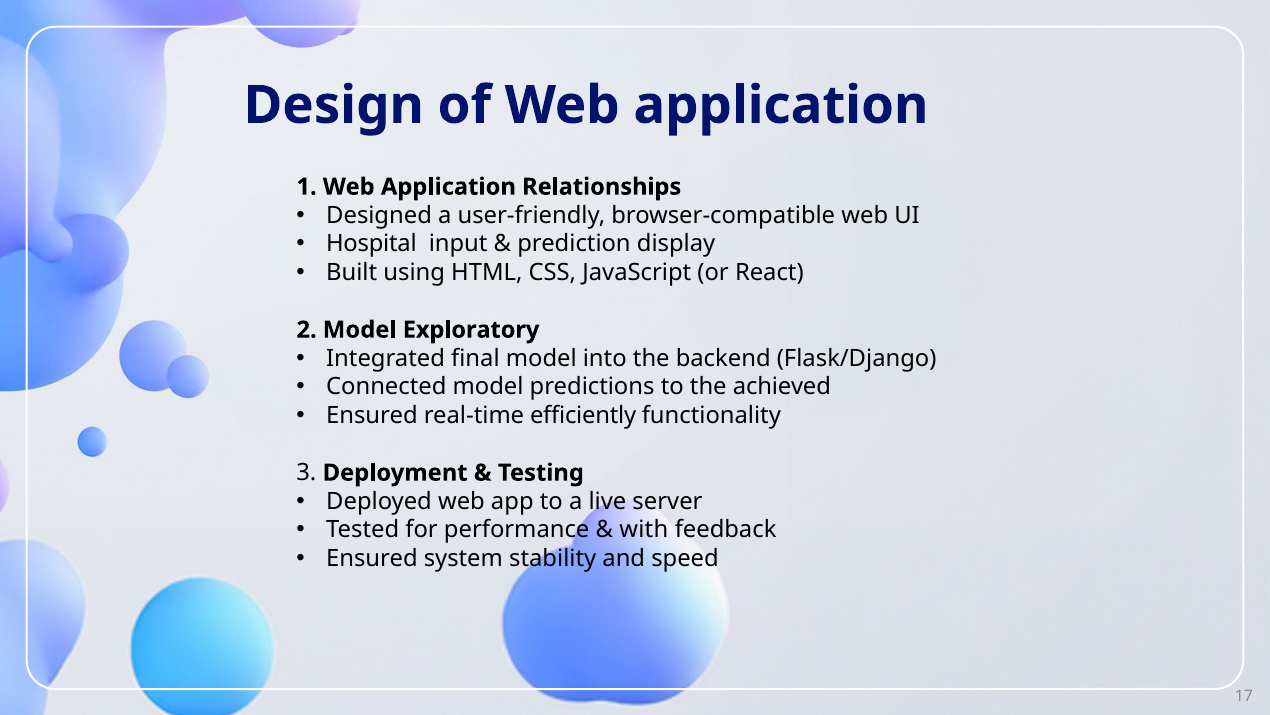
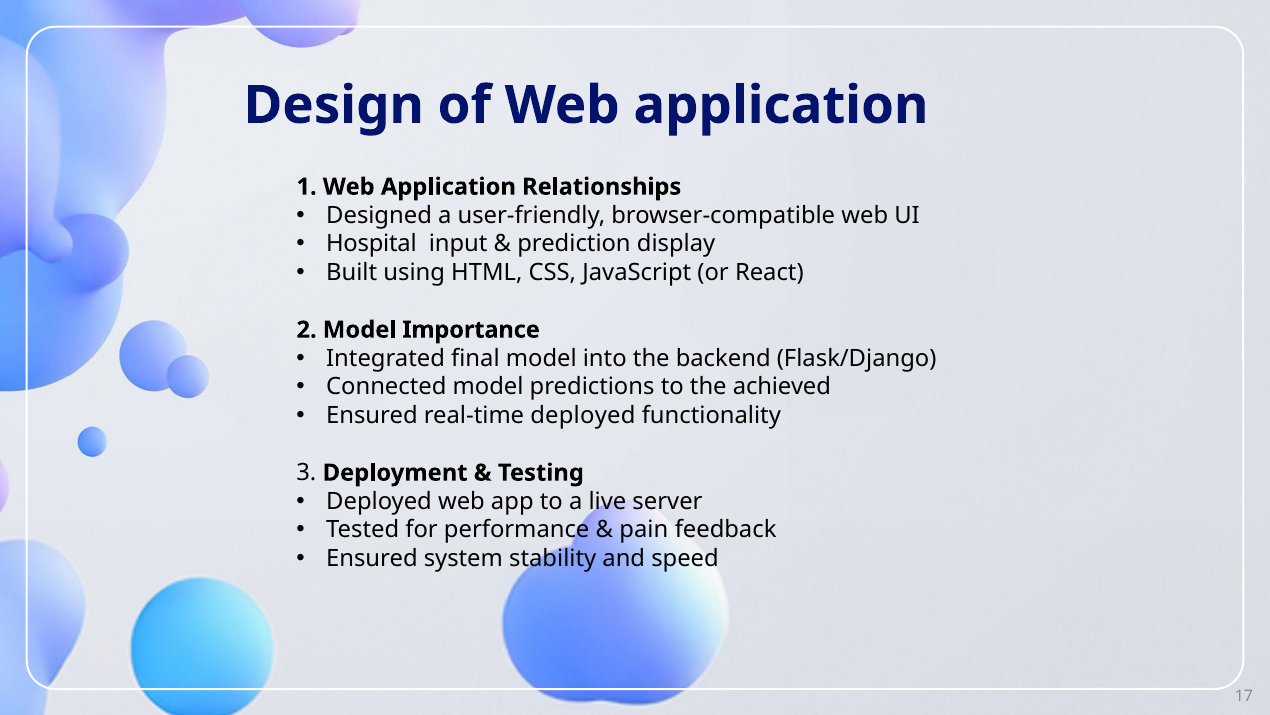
Exploratory: Exploratory -> Importance (471, 330)
real-time efficiently: efficiently -> deployed (583, 415)
with: with -> pain (644, 530)
